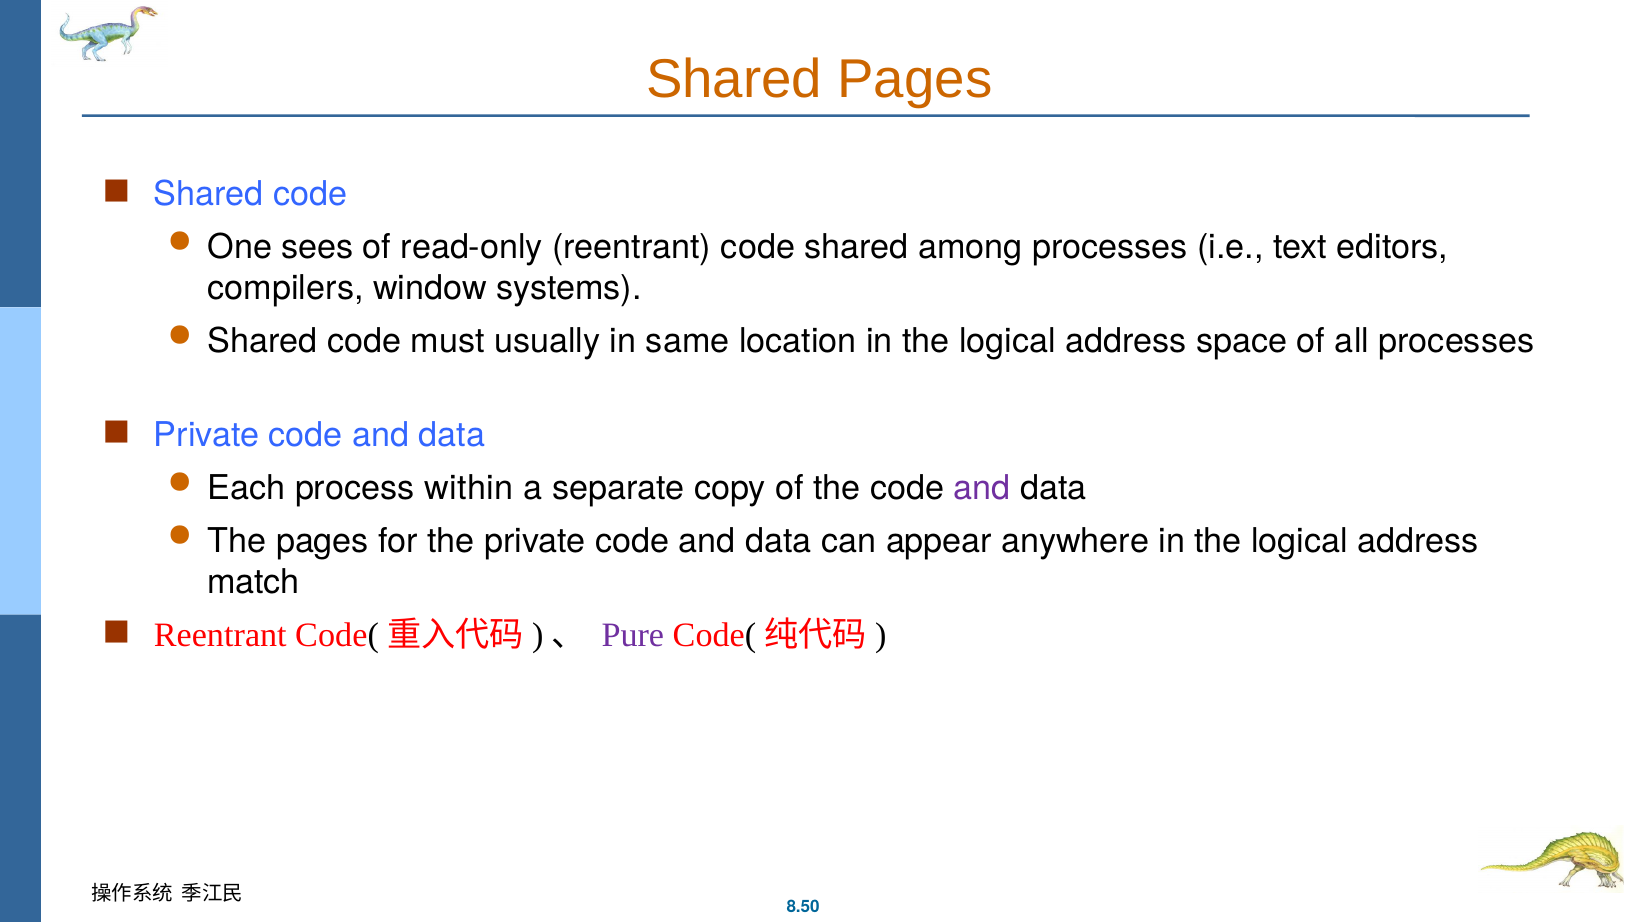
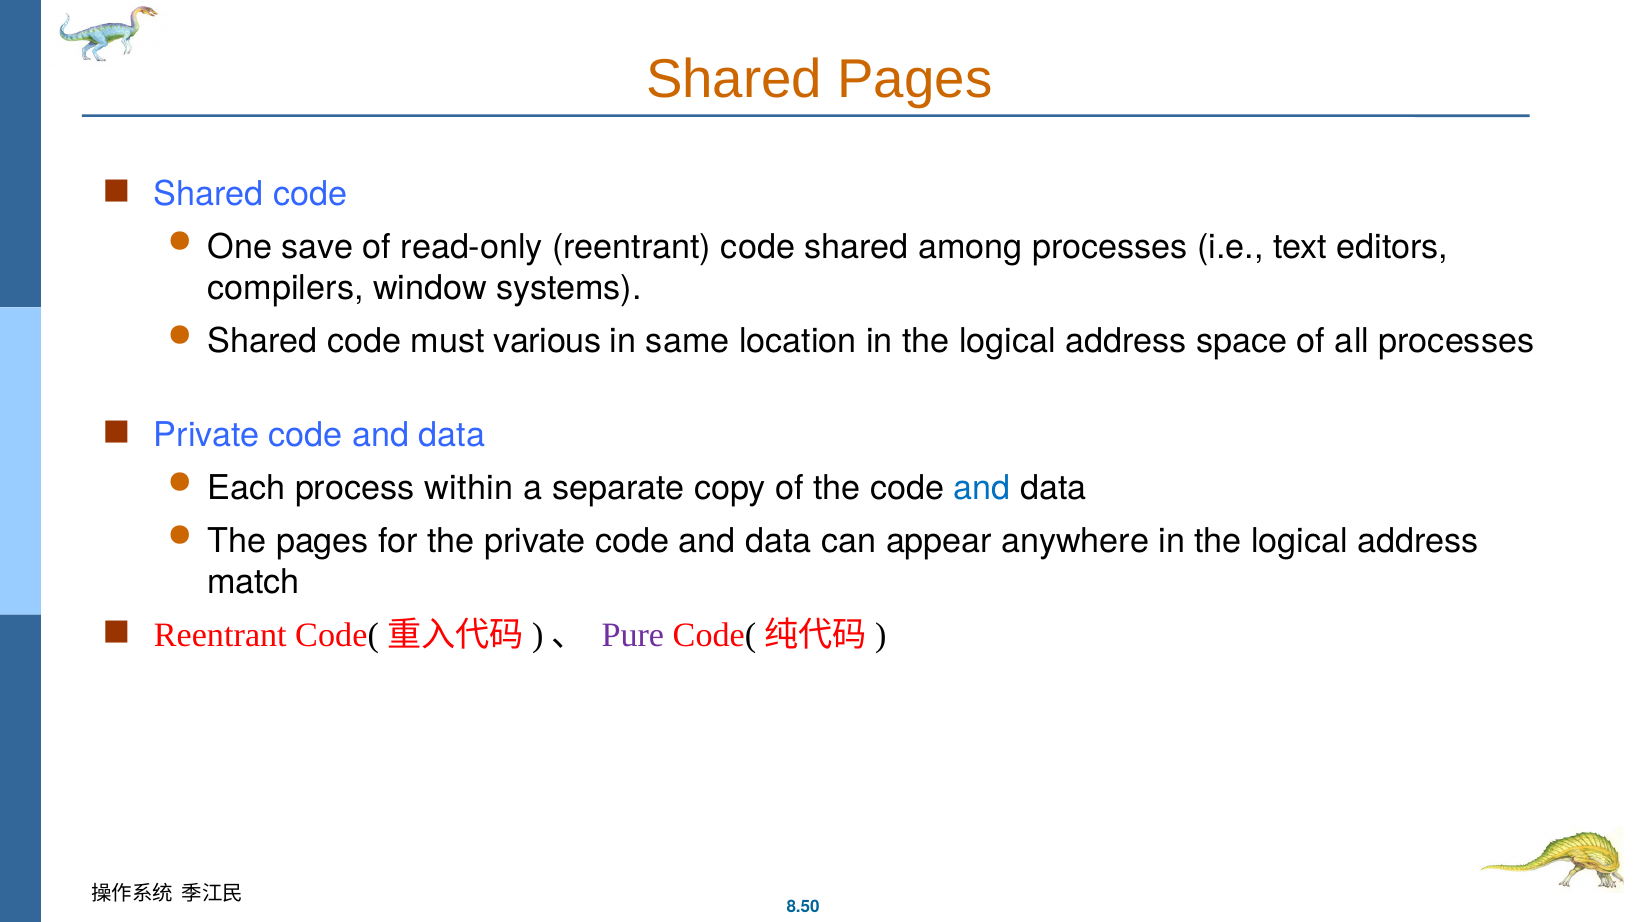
sees: sees -> save (318, 248)
usually: usually -> various (547, 341)
and colour: purple -> blue (982, 488)
